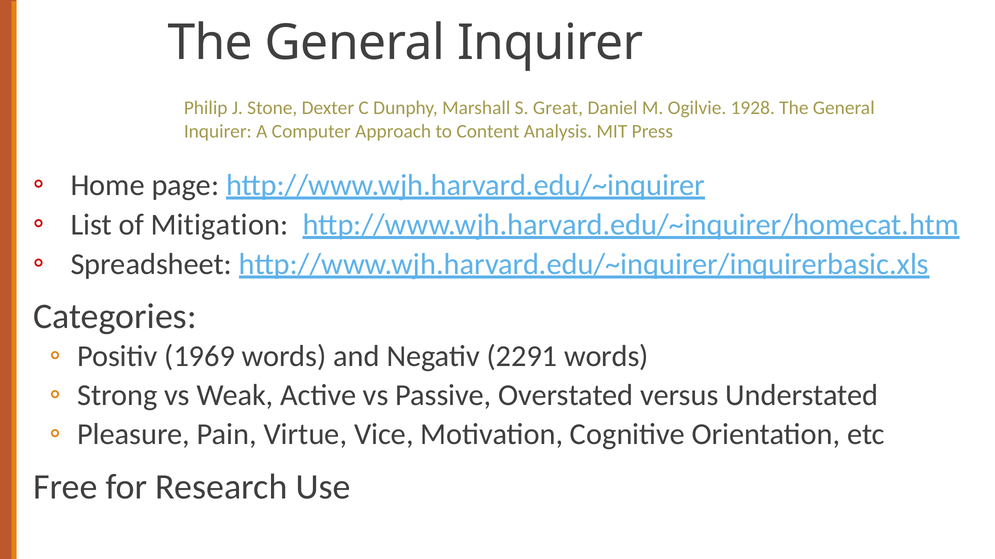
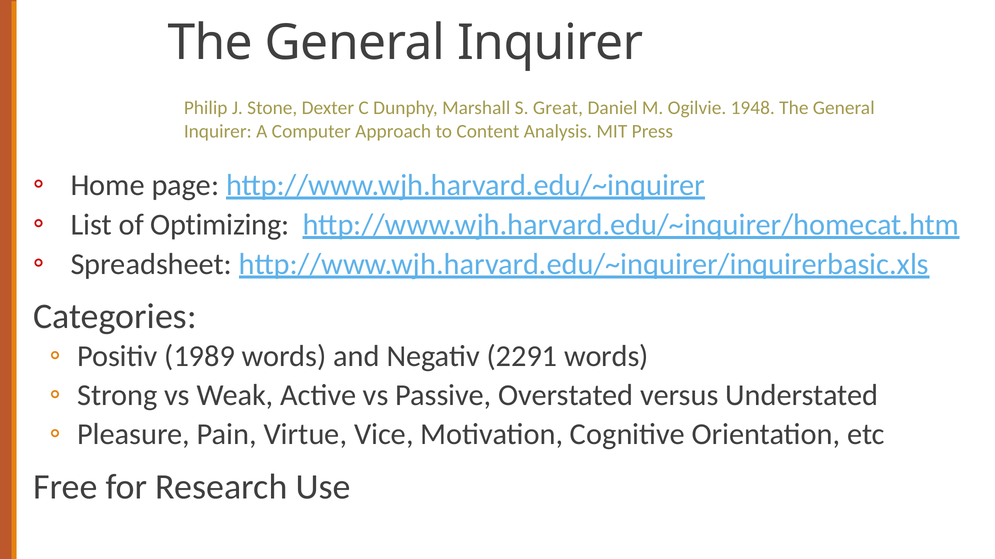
1928: 1928 -> 1948 (753, 108)
Mitigation: Mitigation -> Optimizing (220, 225)
1969: 1969 -> 1989 (200, 357)
